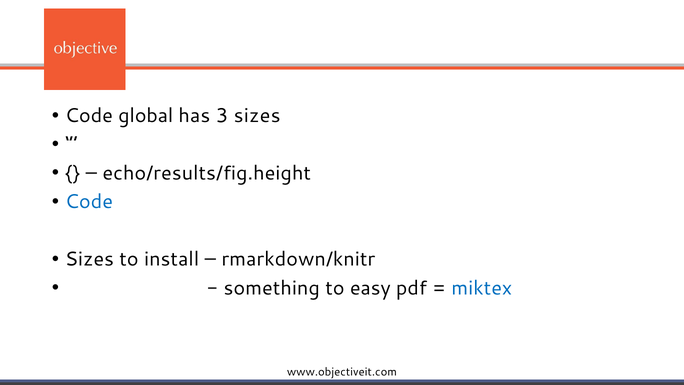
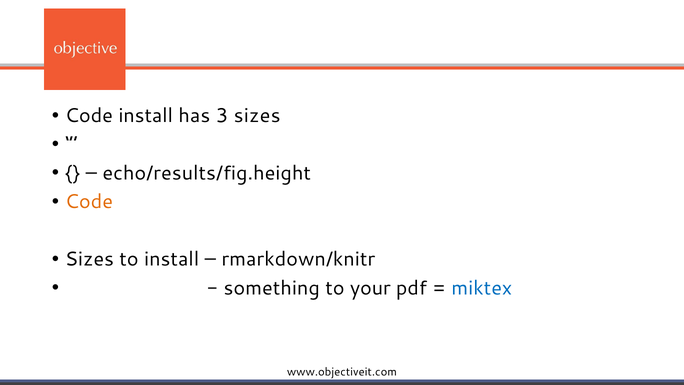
Code global: global -> install (146, 116)
Code colour: blue -> orange (89, 202)
easy: easy -> your (370, 288)
